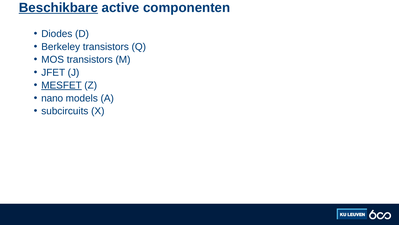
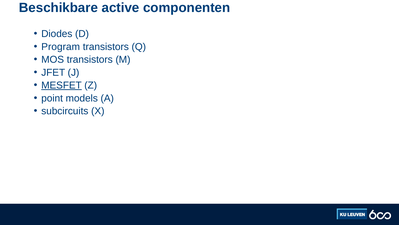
Beschikbare underline: present -> none (58, 8)
Berkeley: Berkeley -> Program (61, 47)
nano: nano -> point (52, 98)
